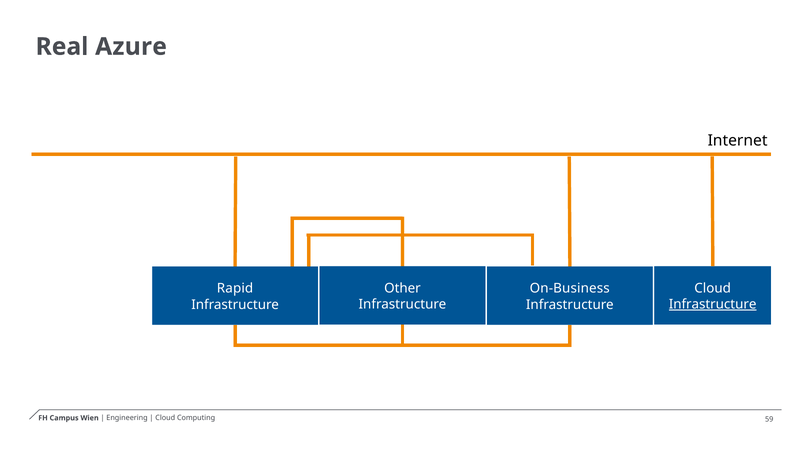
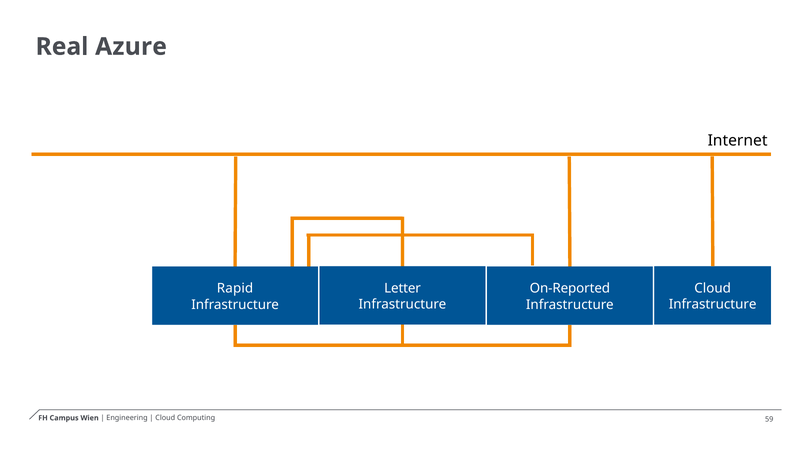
Other: Other -> Letter (403, 288)
On-Business: On-Business -> On-Reported (570, 288)
Infrastructure underline: present -> none (713, 304)
